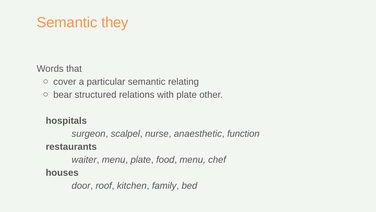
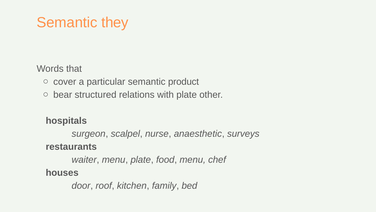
relating: relating -> product (184, 82)
function: function -> surveys (243, 134)
